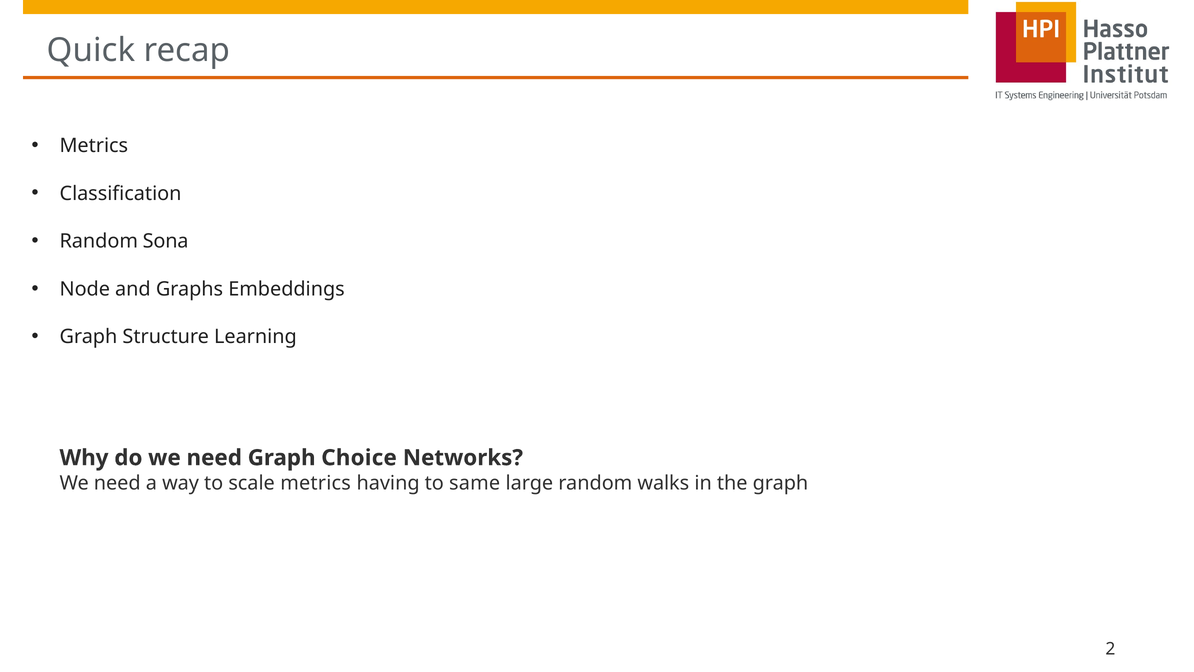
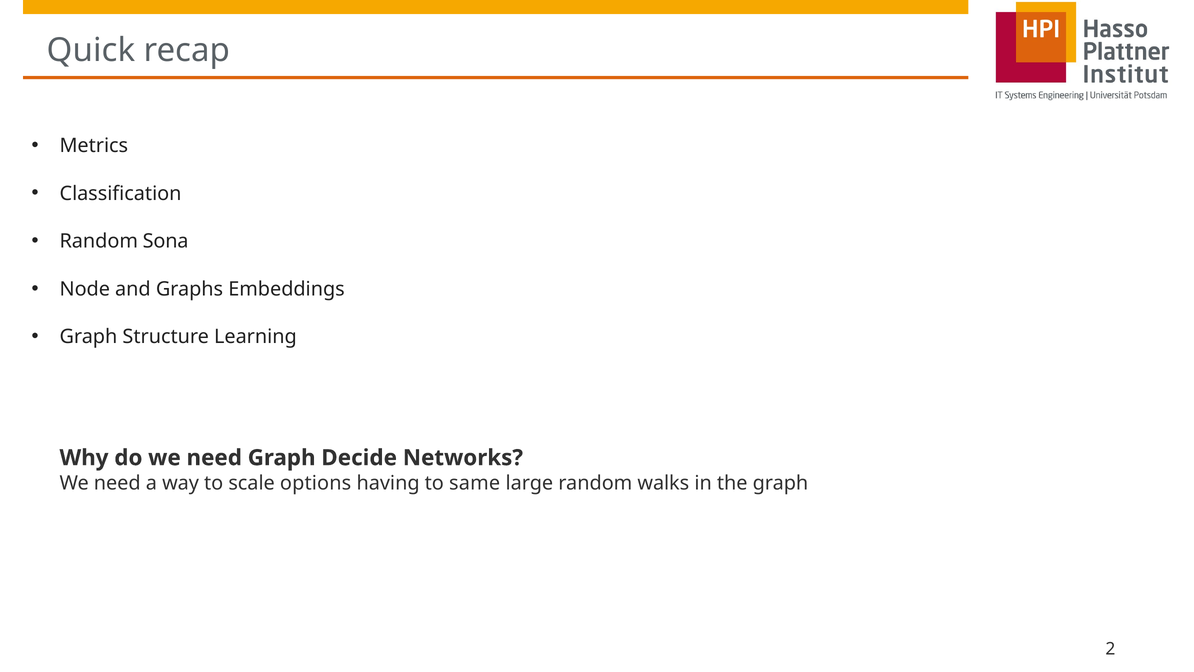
Choice: Choice -> Decide (359, 458)
scale metrics: metrics -> options (316, 483)
